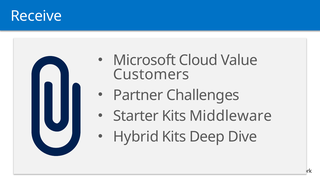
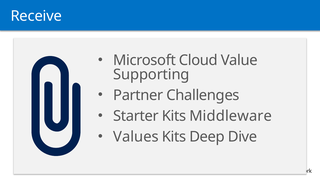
Customers: Customers -> Supporting (151, 75)
Hybrid: Hybrid -> Values (136, 137)
